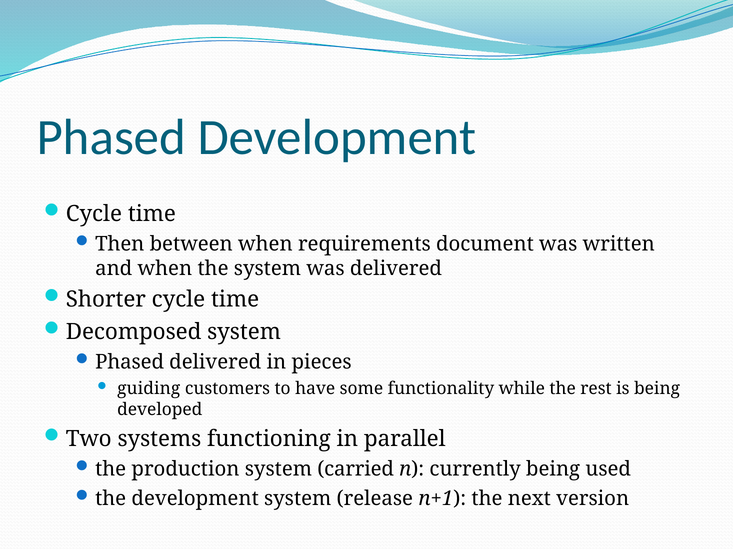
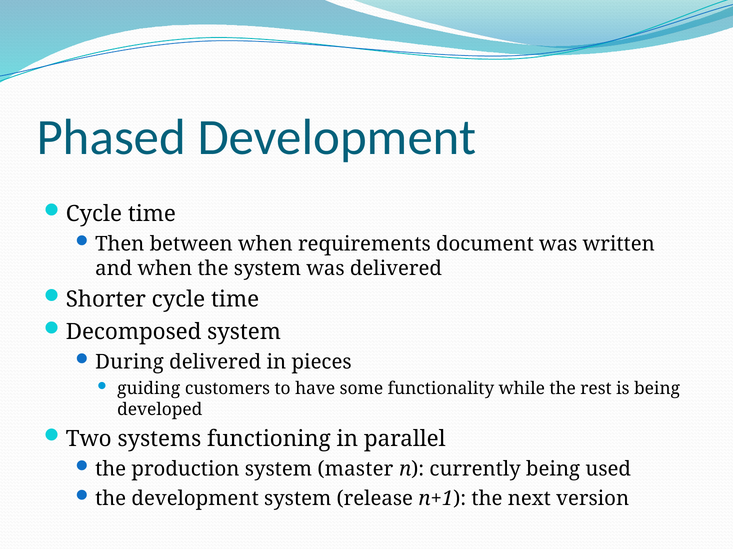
Phased: Phased -> During (129, 363)
carried: carried -> master (355, 470)
